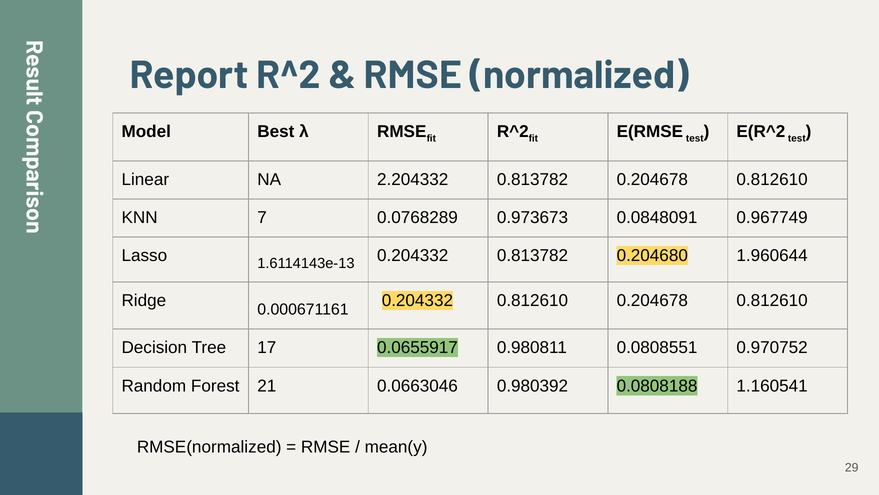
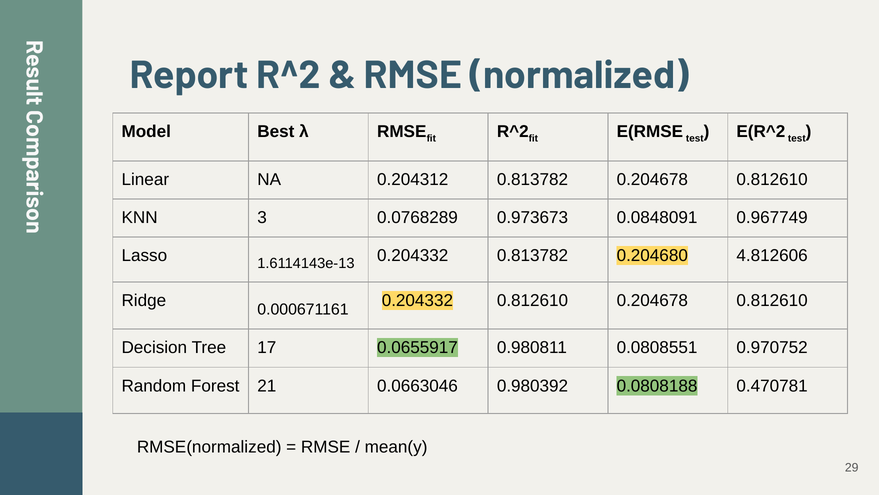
2.204332: 2.204332 -> 0.204312 (413, 179)
7: 7 -> 3 (262, 217)
1.960644: 1.960644 -> 4.812606 (772, 256)
1.160541: 1.160541 -> 0.470781 (772, 385)
